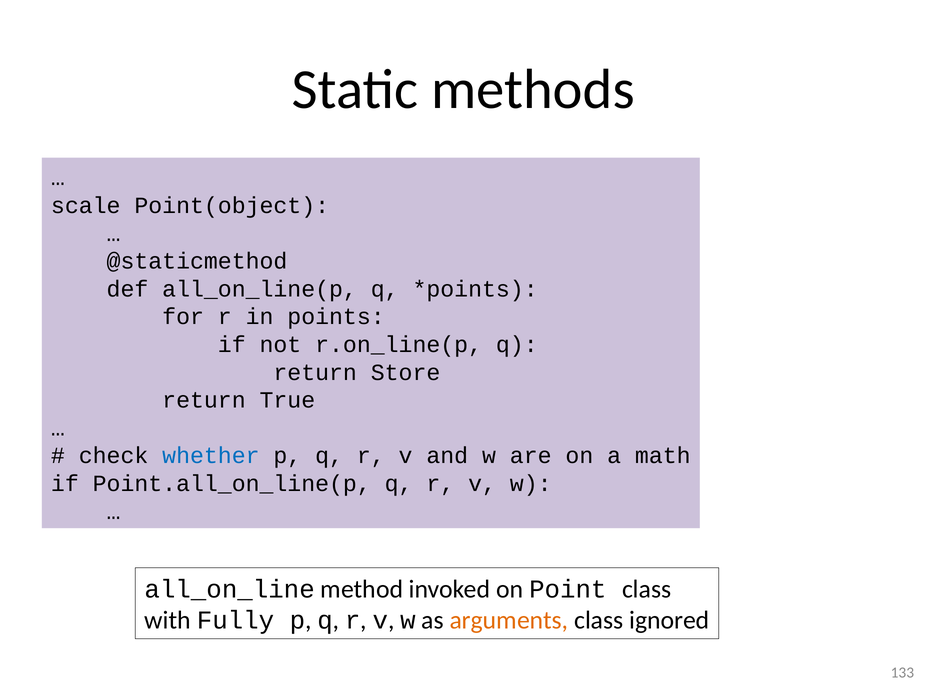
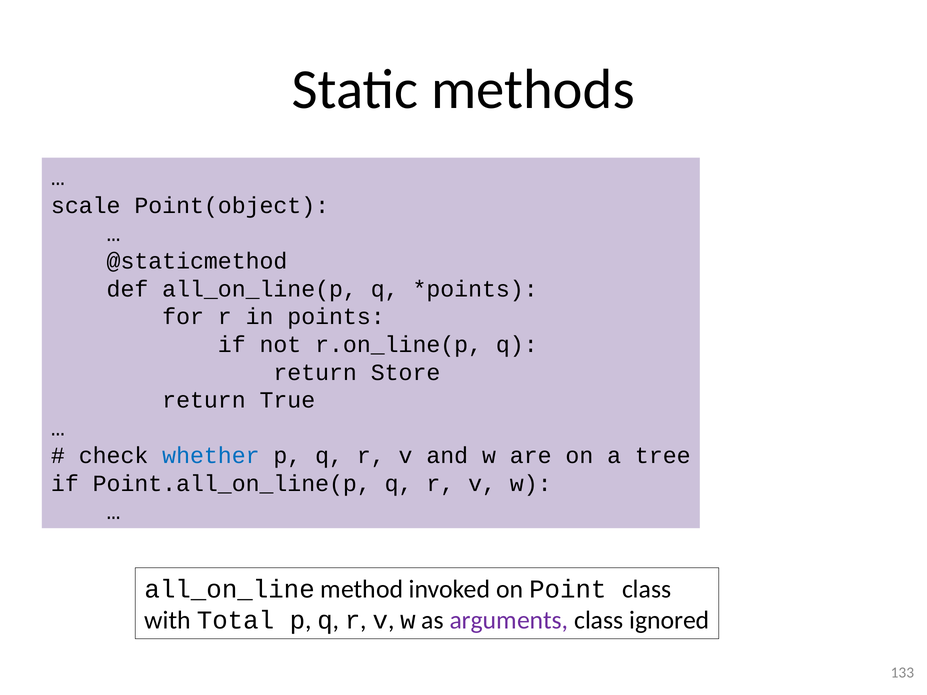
math: math -> tree (663, 456)
Fully: Fully -> Total (235, 621)
arguments colour: orange -> purple (509, 621)
